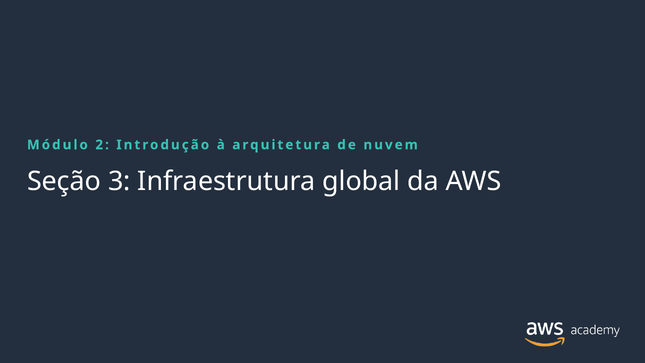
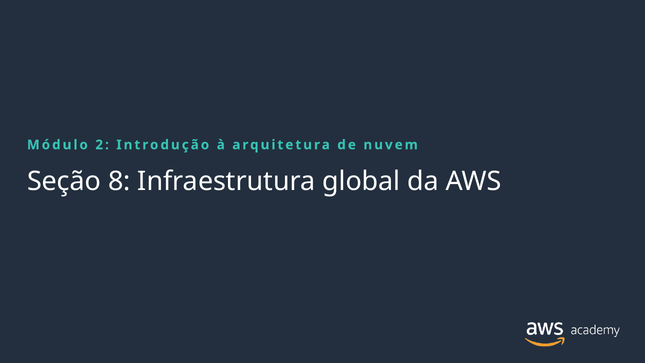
3: 3 -> 8 (119, 181)
